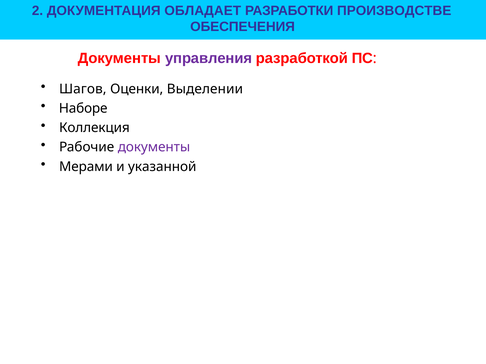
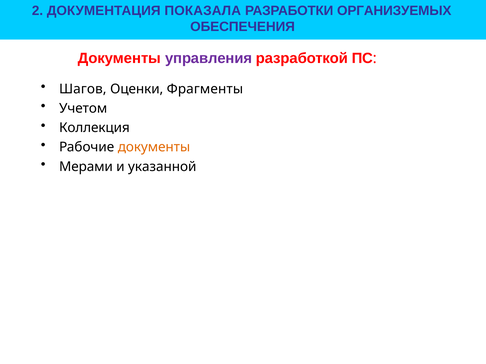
ОБЛАДАЕТ: ОБЛАДАЕТ -> ПОКАЗАЛА (203, 11)
ПРОИЗВОДСТВЕ: ПРОИЗВОДСТВЕ -> ОРГАНИЗУЕМЫХ (394, 11)
Выделении: Выделении -> Фрагменты (205, 89)
Наборе: Наборе -> Учетом (83, 109)
документы colour: purple -> orange (154, 147)
